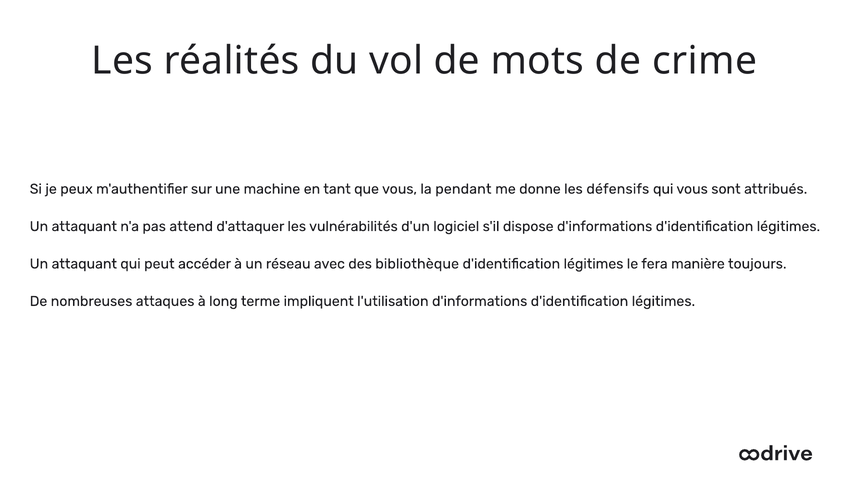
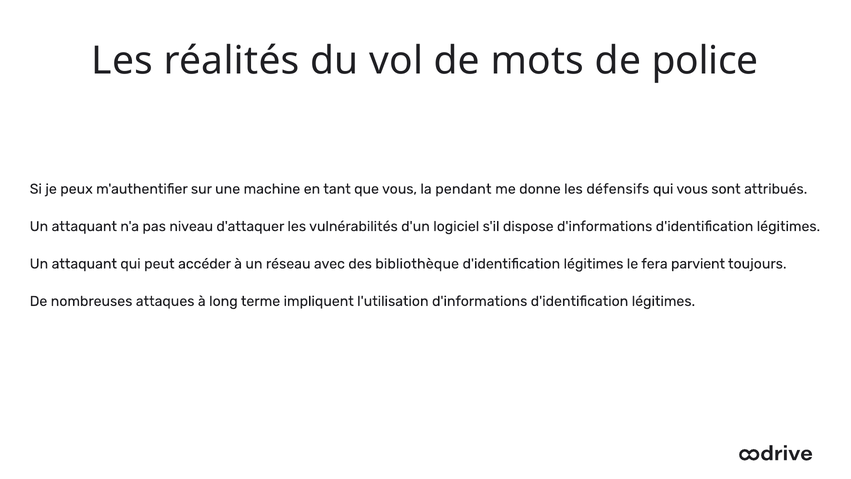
crime: crime -> police (705, 61)
attend: attend -> niveau (191, 226)
manière: manière -> parvient (698, 264)
